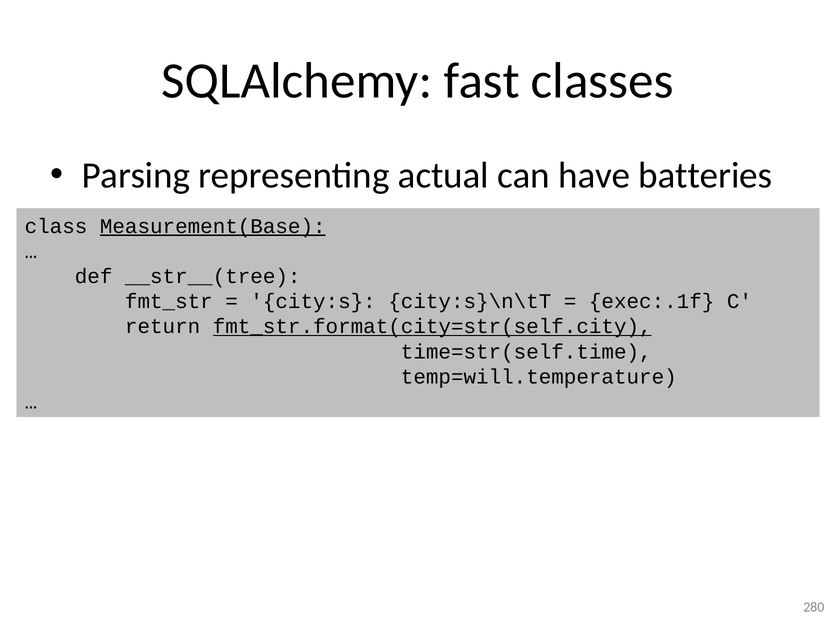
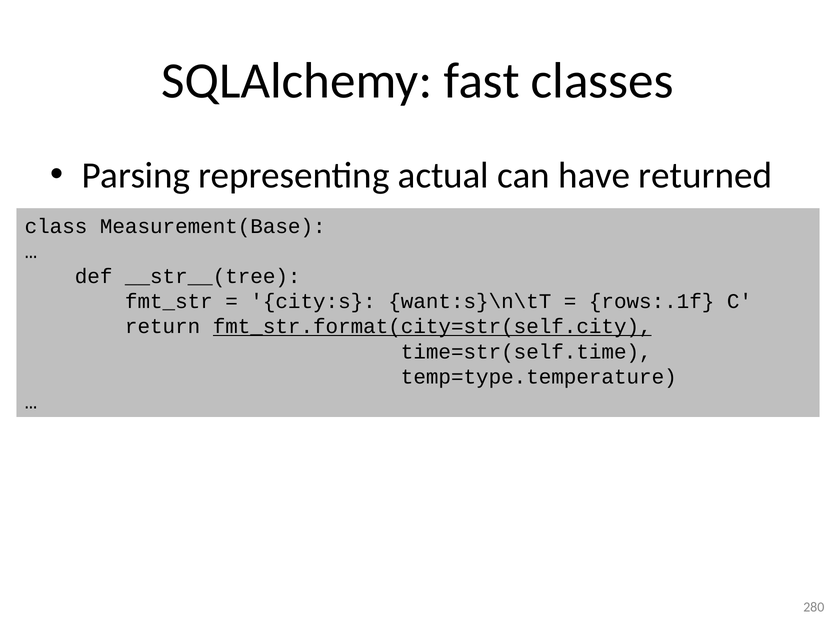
batteries: batteries -> returned (705, 175)
Measurement(Base underline: present -> none (213, 226)
city:s}\n\tT: city:s}\n\tT -> want:s}\n\tT (470, 302)
exec:.1f: exec:.1f -> rows:.1f (652, 302)
temp=will.temperature: temp=will.temperature -> temp=type.temperature (539, 377)
